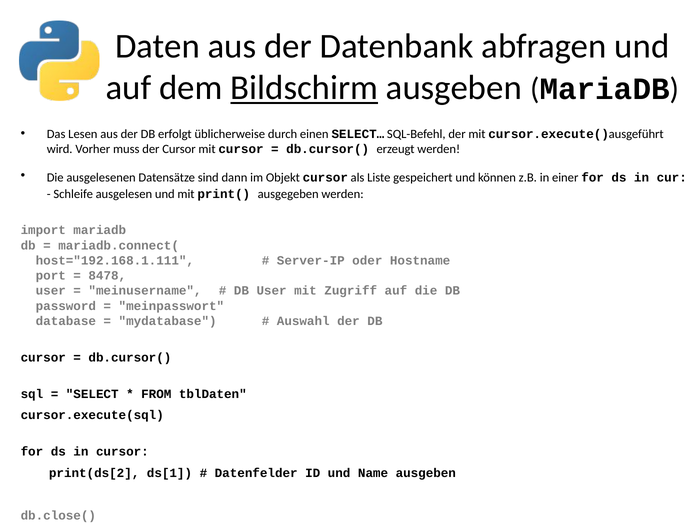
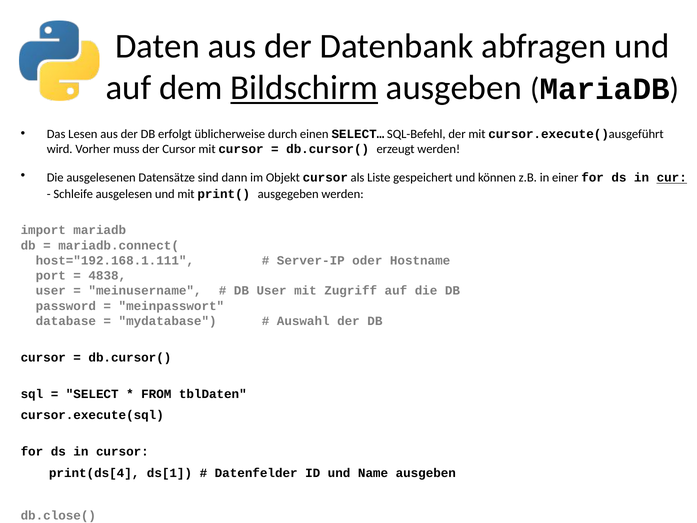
cur underline: none -> present (672, 178)
8478: 8478 -> 4838 (107, 276)
print(ds[2: print(ds[2 -> print(ds[4 (94, 473)
